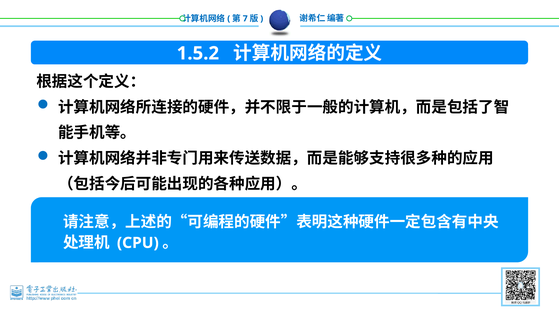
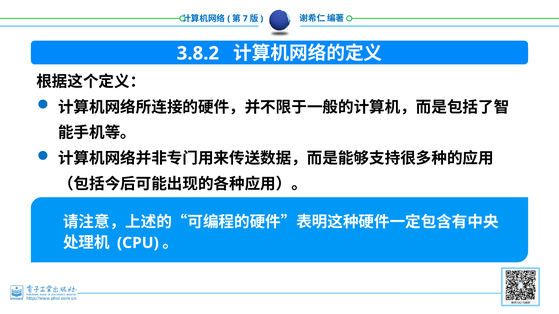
1.5.2: 1.5.2 -> 3.8.2 (198, 53)
